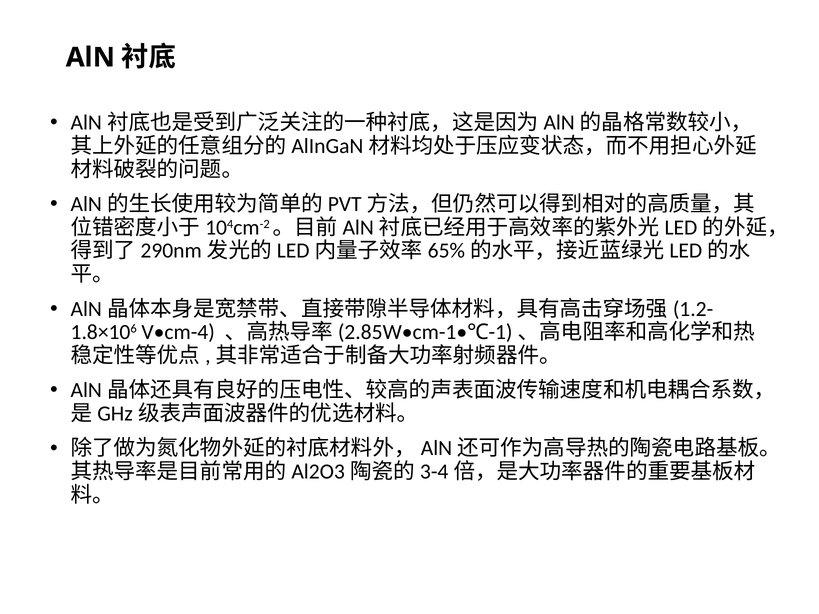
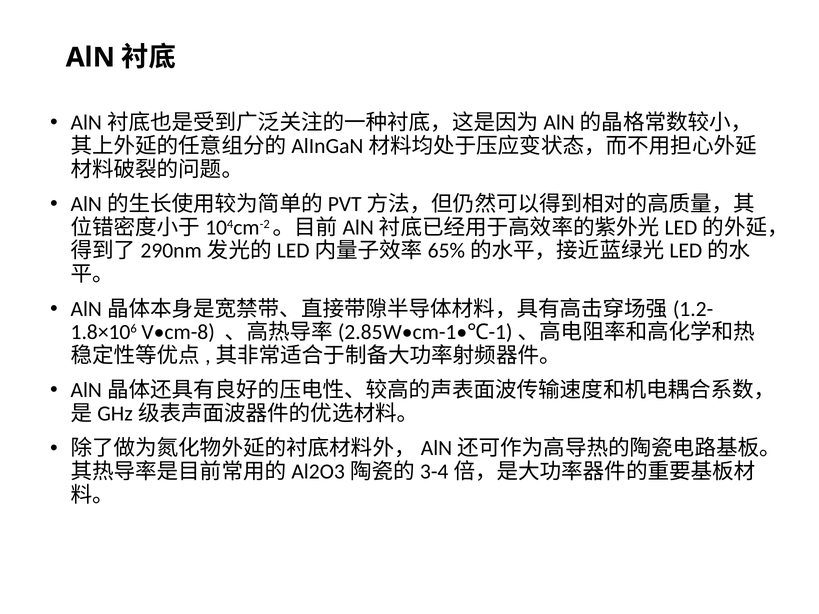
V•cm-4: V•cm-4 -> V•cm-8 (178, 332)
